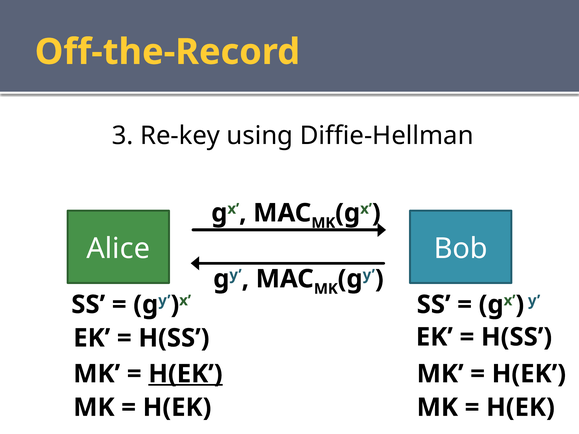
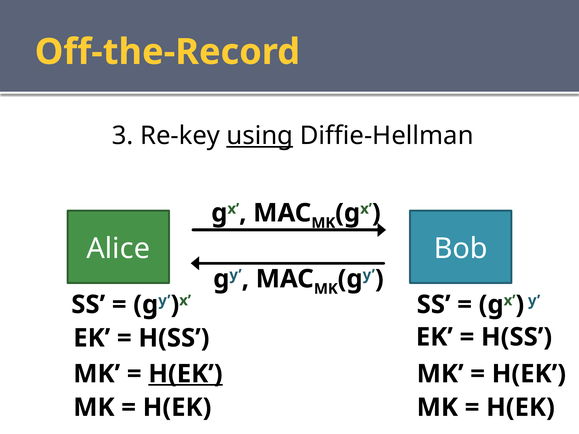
using underline: none -> present (260, 136)
